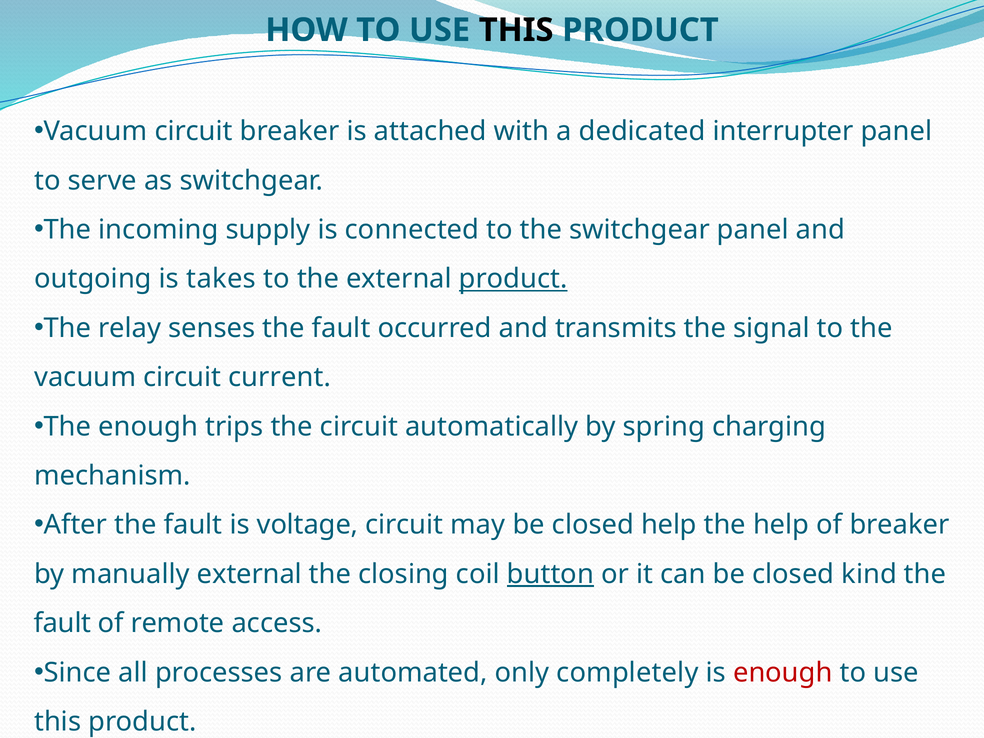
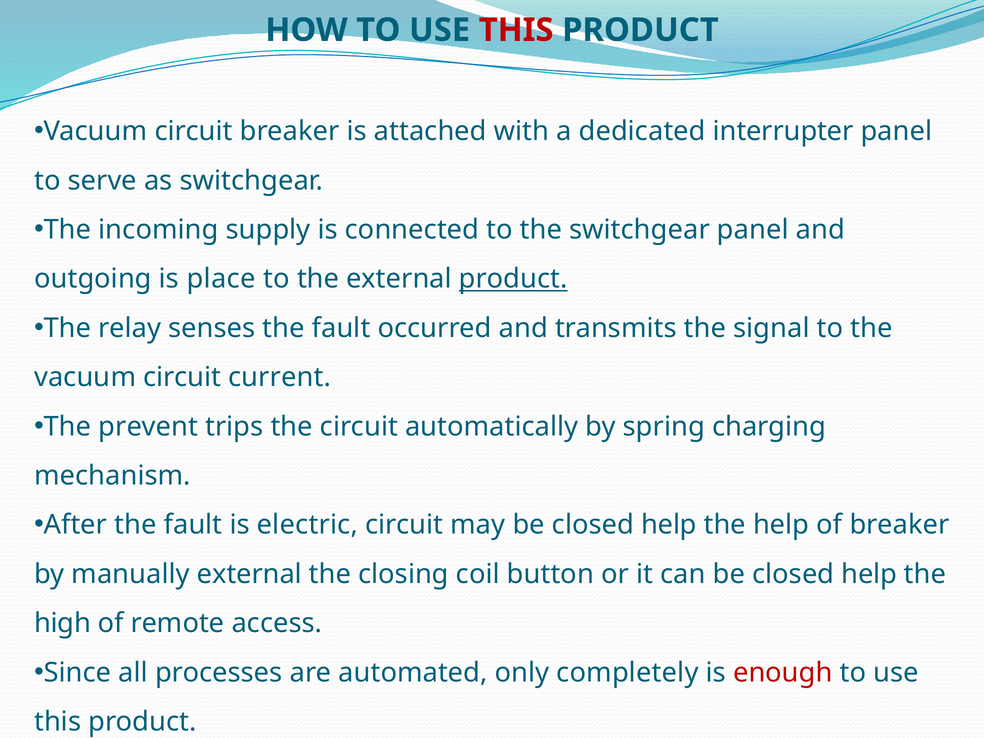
THIS colour: black -> red (516, 30)
takes: takes -> place (221, 279)
The enough: enough -> prevent (148, 427)
voltage: voltage -> electric (307, 525)
button underline: present -> none (550, 574)
can be closed kind: kind -> help (869, 574)
fault: fault -> high (62, 623)
